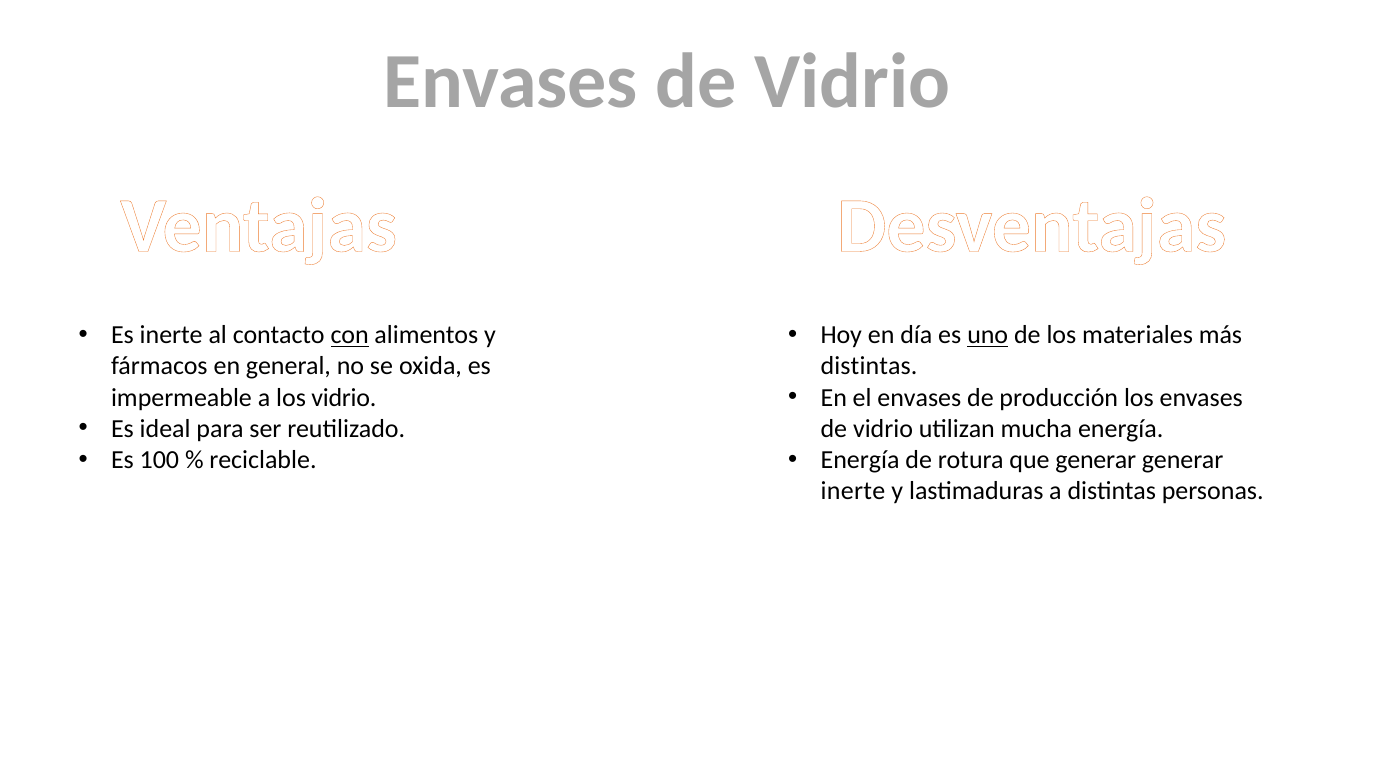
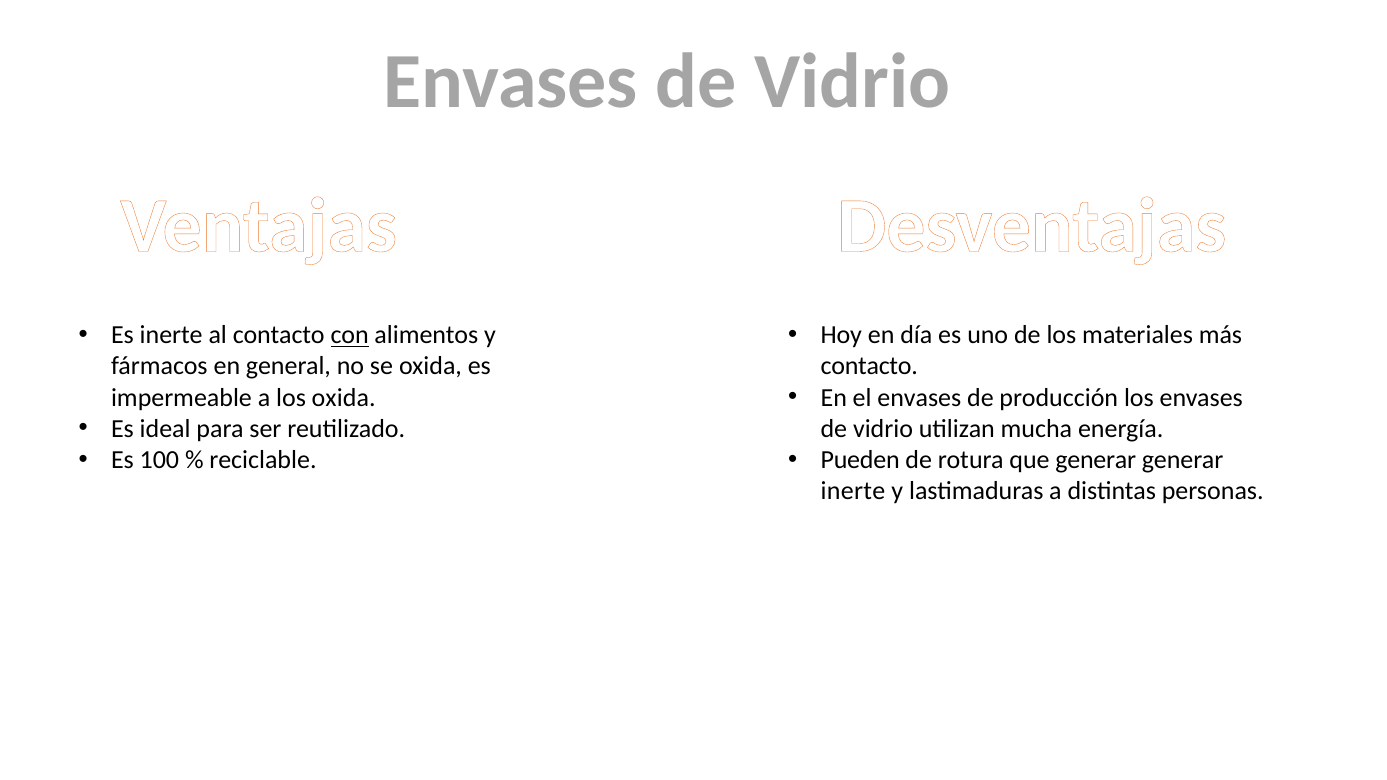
uno underline: present -> none (988, 335)
distintas: distintas -> contacto (869, 366)
los vidrio: vidrio -> oxida (344, 398)
Energía: Energía -> Pueden (860, 460)
